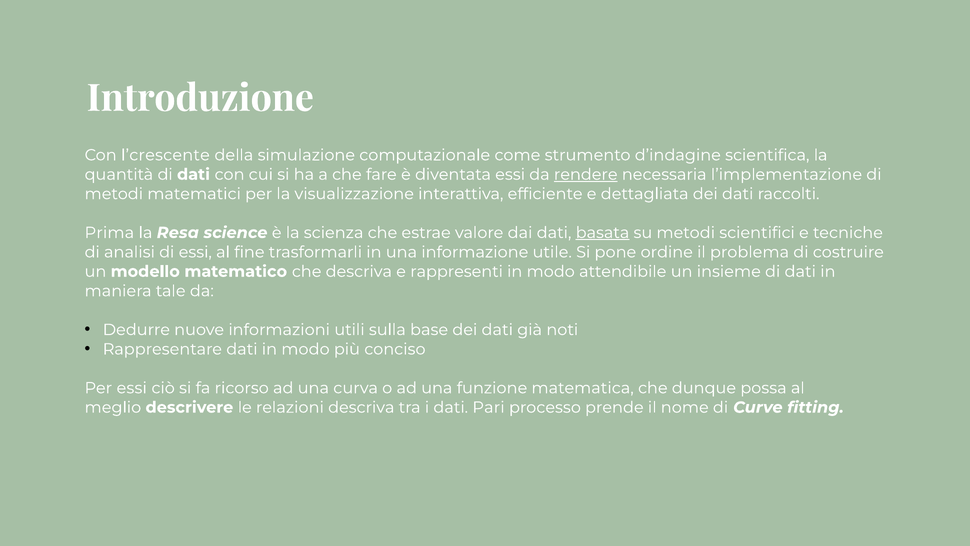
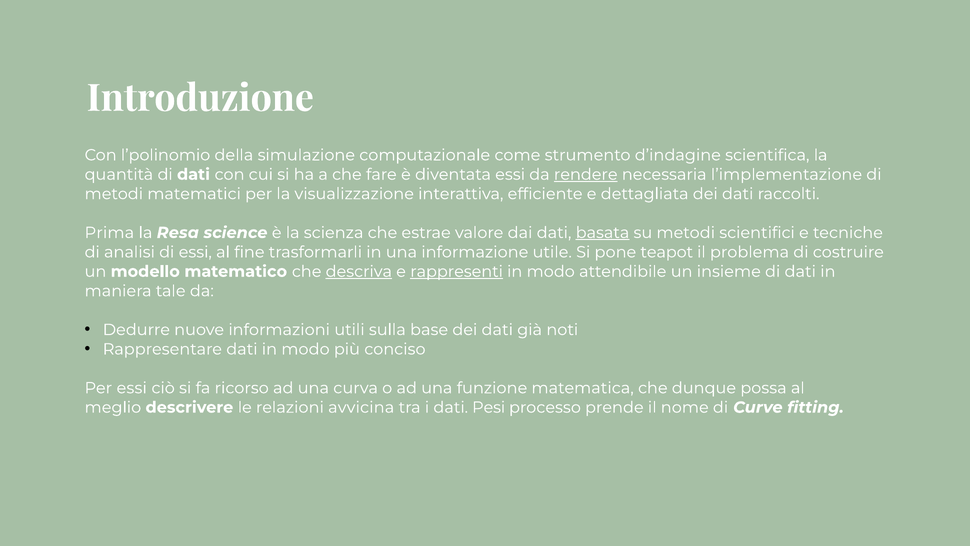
l’crescente: l’crescente -> l’polinomio (166, 155)
ordine: ordine -> teapot (667, 252)
descriva underline: none -> present (359, 271)
rappresenti underline: none -> present (457, 271)
relazioni descriva: descriva -> avvicina (361, 407)
Pari: Pari -> Pesi (489, 407)
